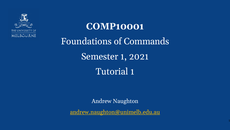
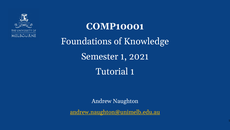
Commands: Commands -> Knowledge (146, 41)
